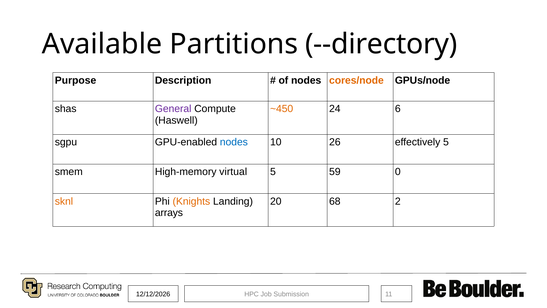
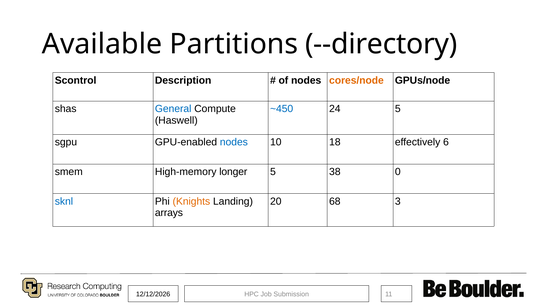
Purpose: Purpose -> Scontrol (76, 80)
General colour: purple -> blue (173, 109)
~450 colour: orange -> blue (282, 109)
24 6: 6 -> 5 (398, 109)
26: 26 -> 18 (335, 142)
effectively 5: 5 -> 6 (446, 142)
virtual: virtual -> longer (233, 172)
59: 59 -> 38 (335, 172)
sknl colour: orange -> blue (64, 201)
2: 2 -> 3 (398, 201)
